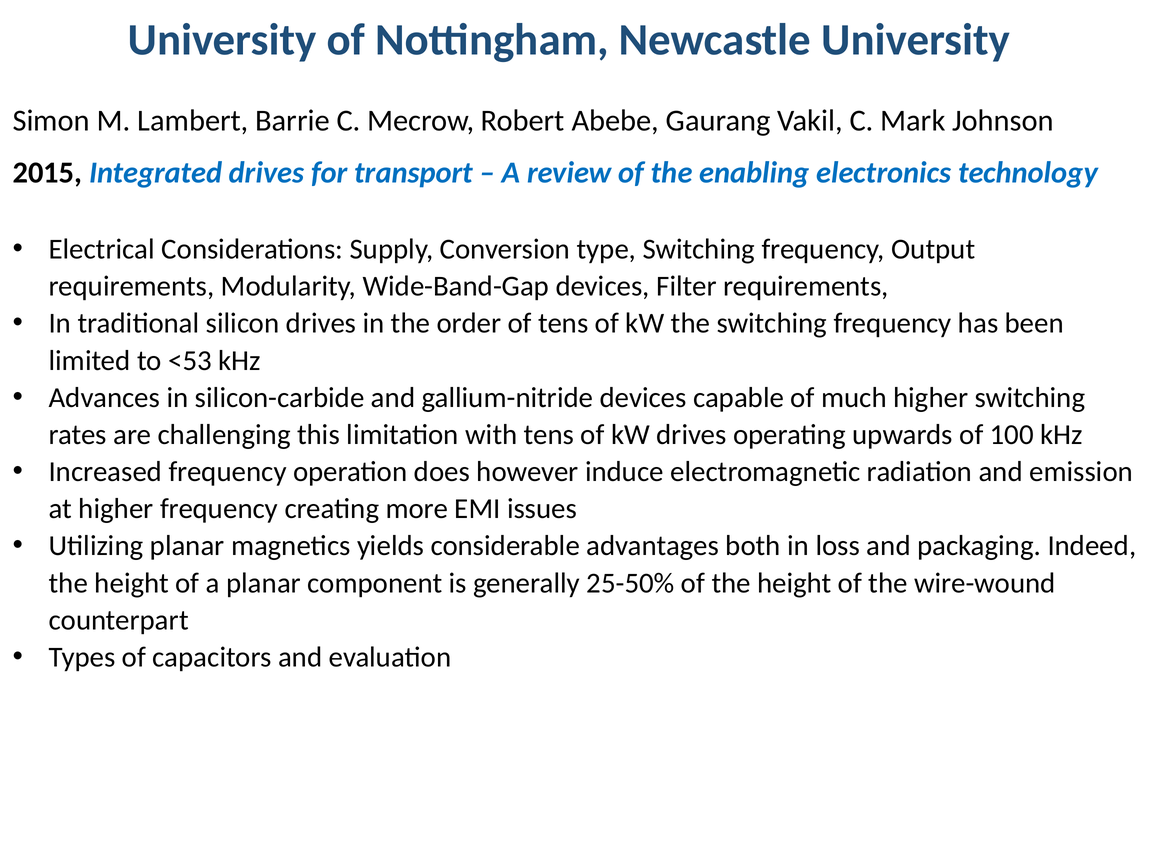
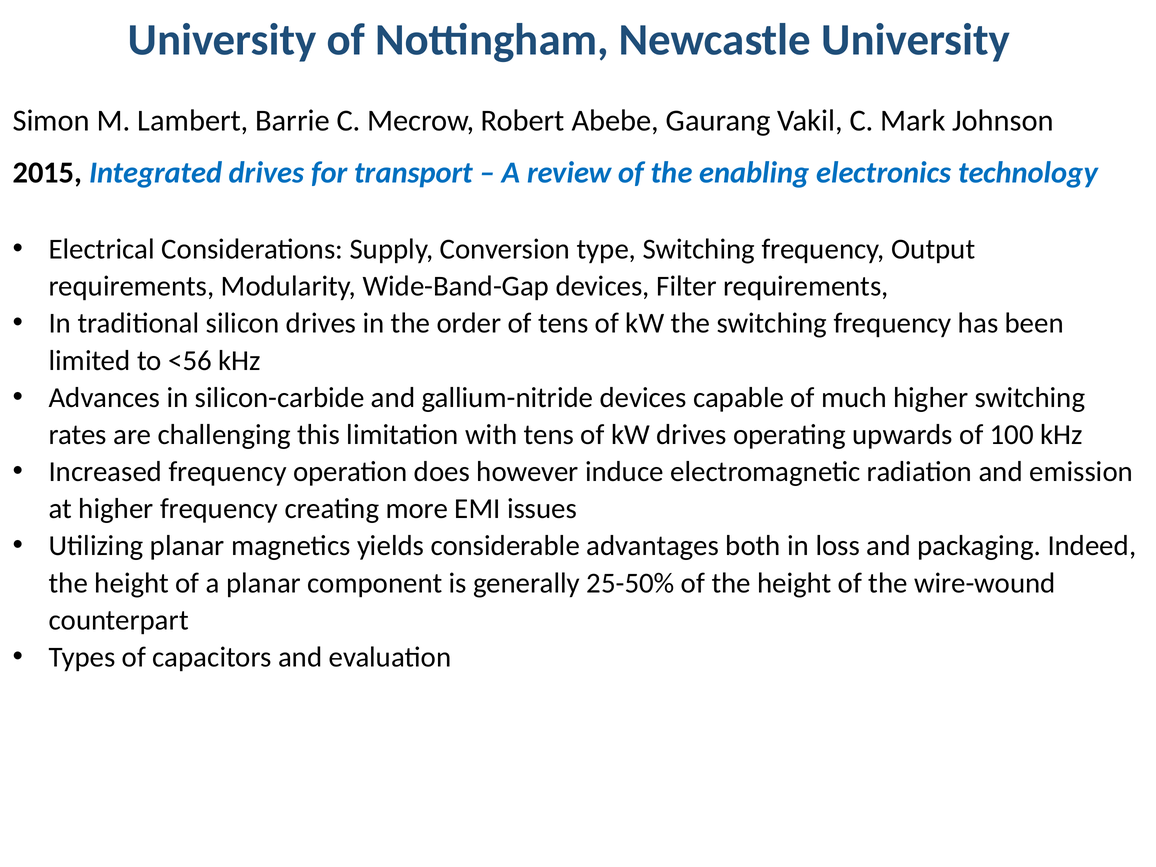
<53: <53 -> <56 (190, 360)
